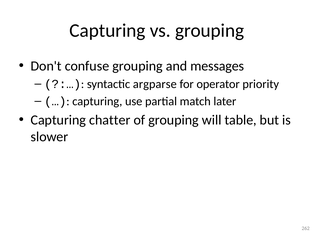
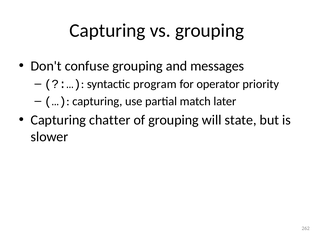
argparse: argparse -> program (155, 84)
table: table -> state (241, 120)
